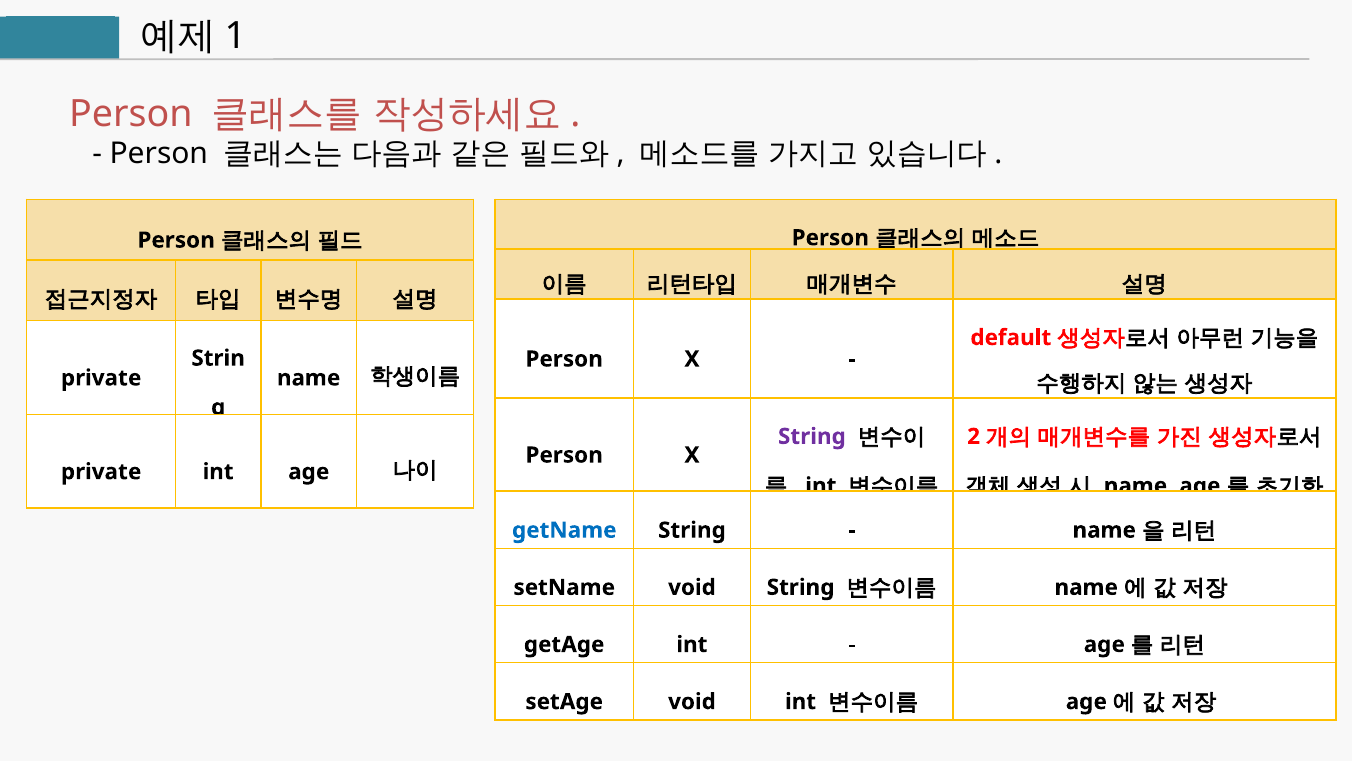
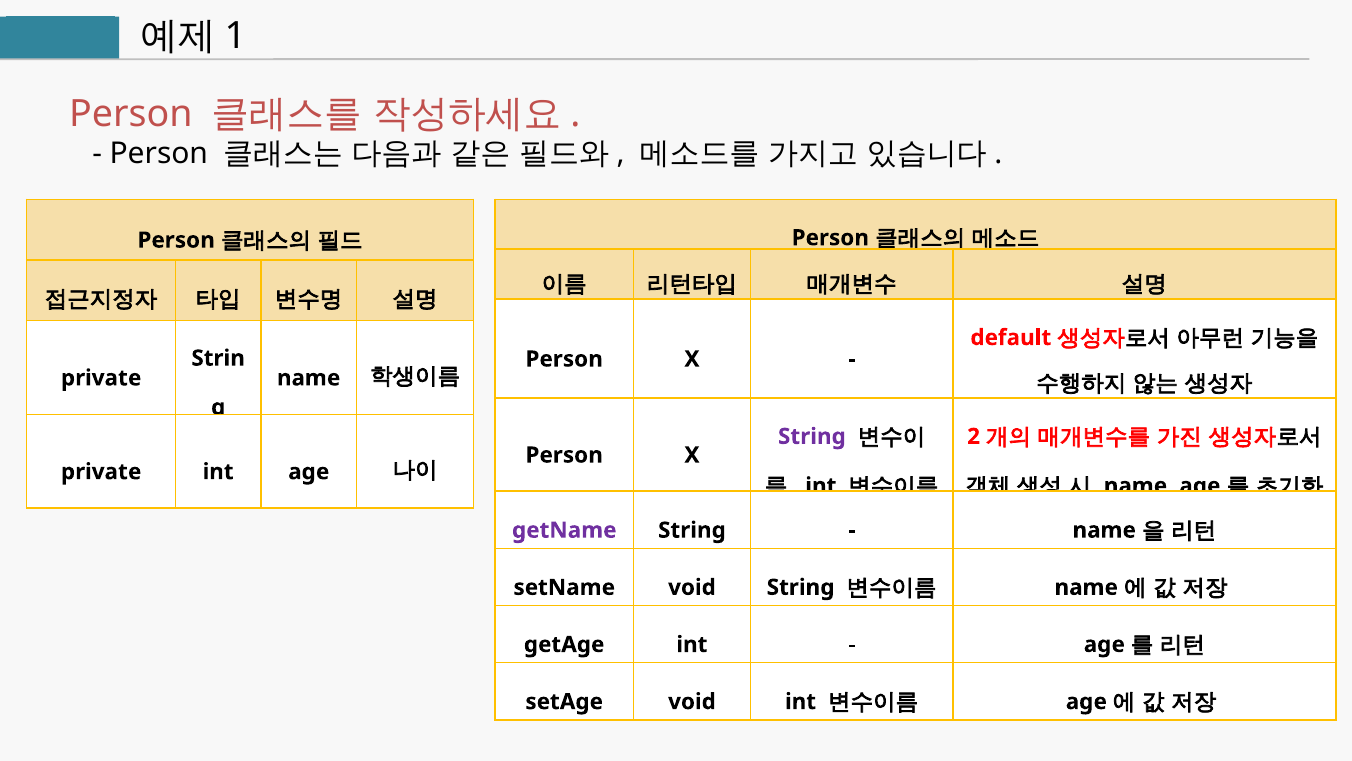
getName colour: blue -> purple (564, 530)
